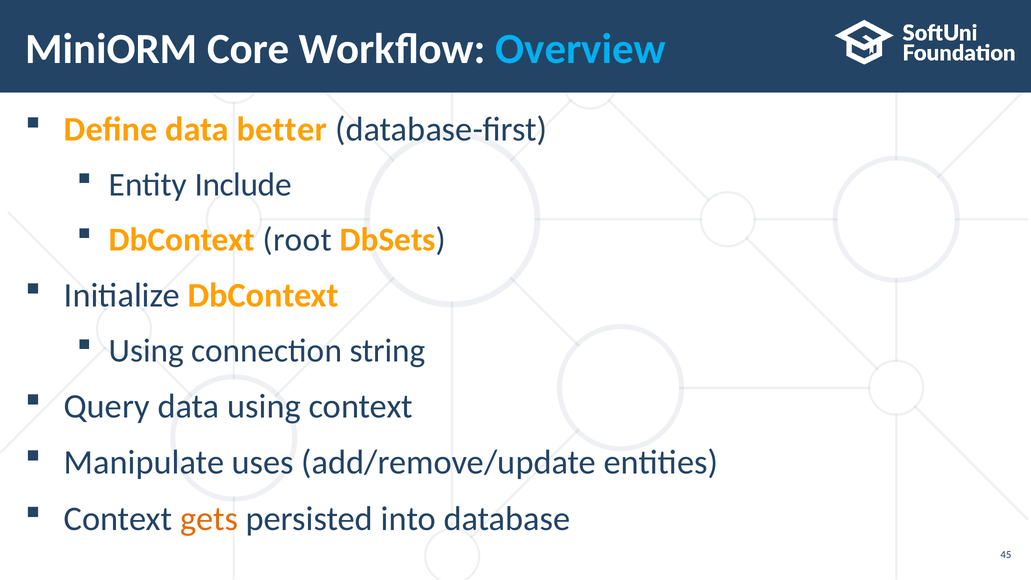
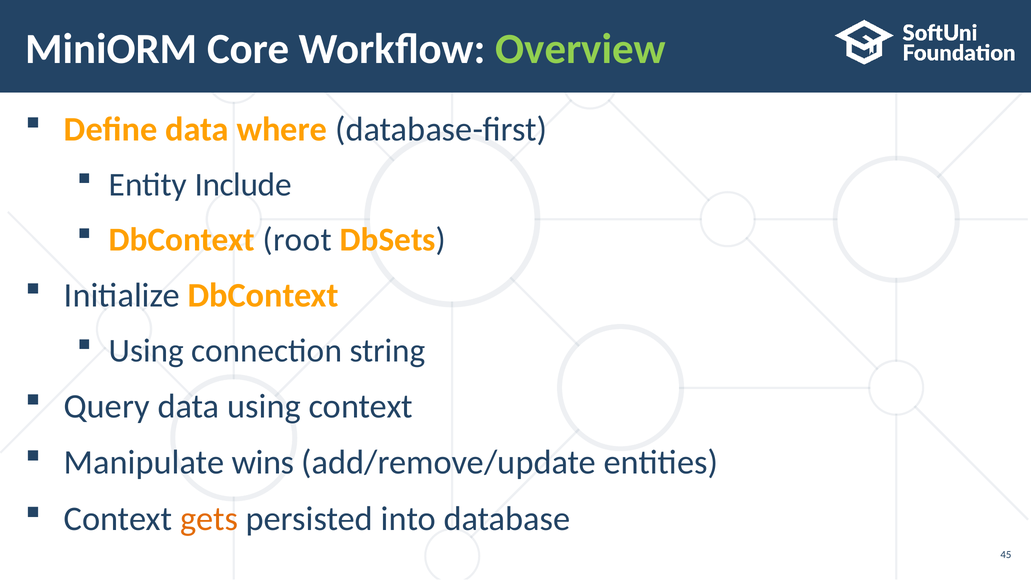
Overview colour: light blue -> light green (580, 49)
better: better -> where (282, 129)
uses: uses -> wins (263, 463)
